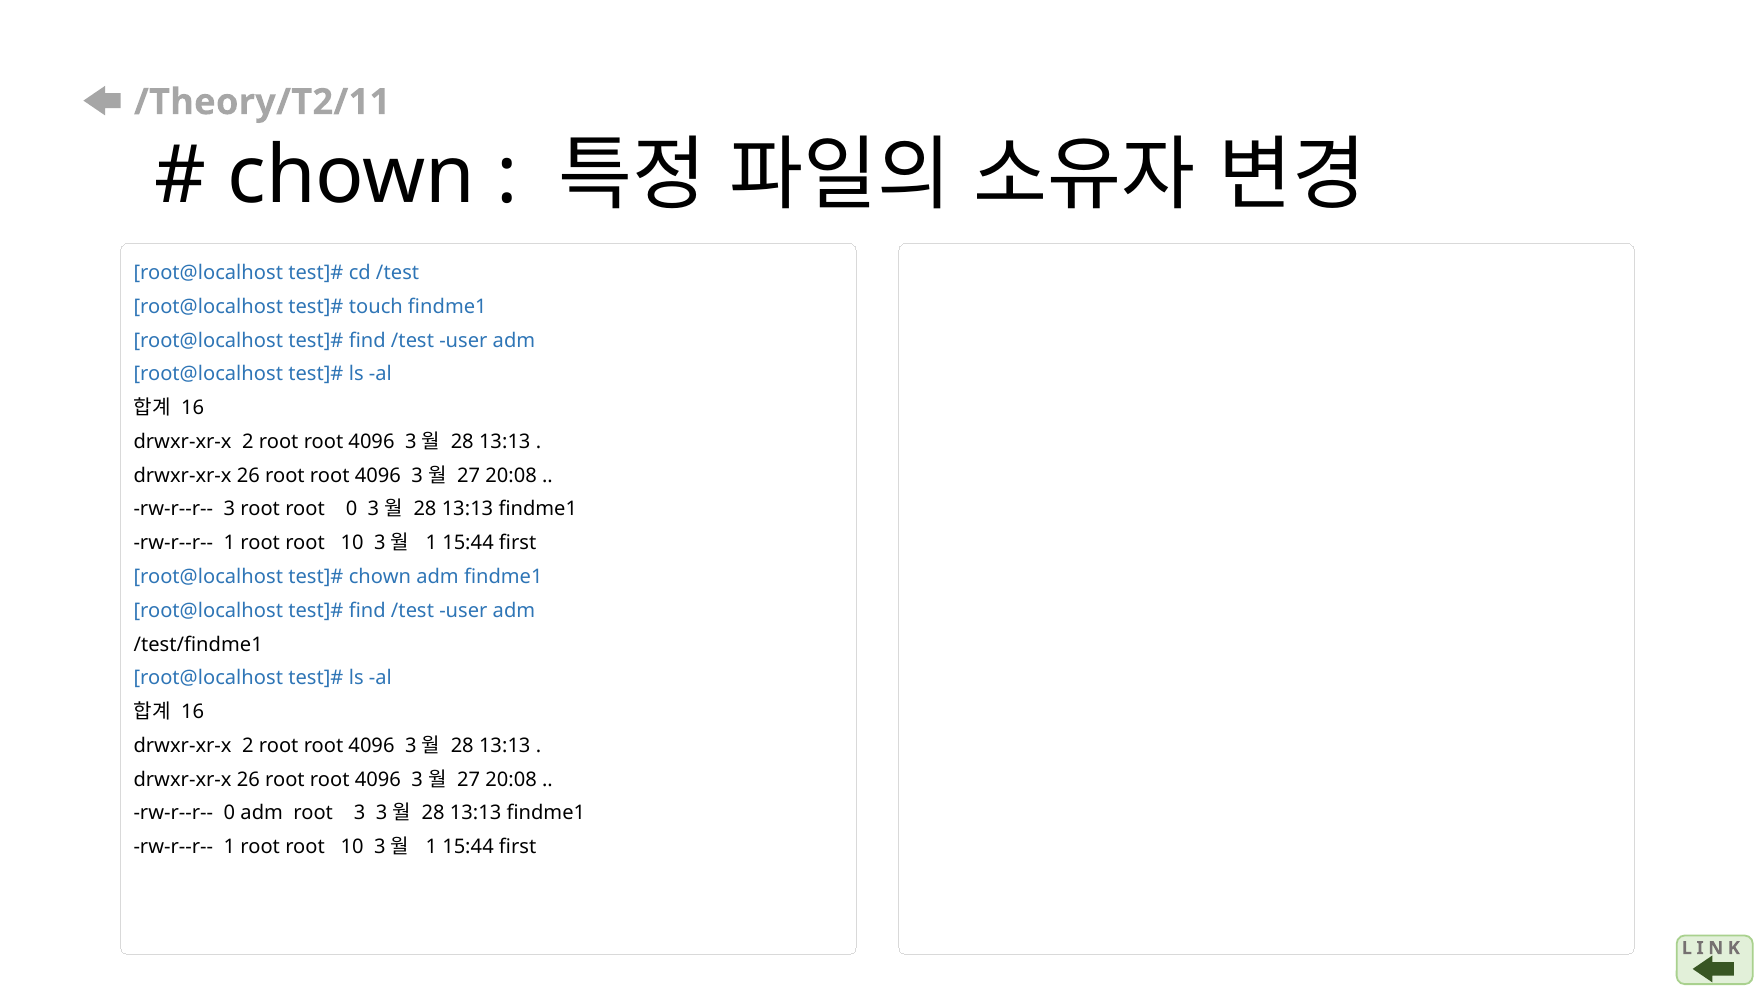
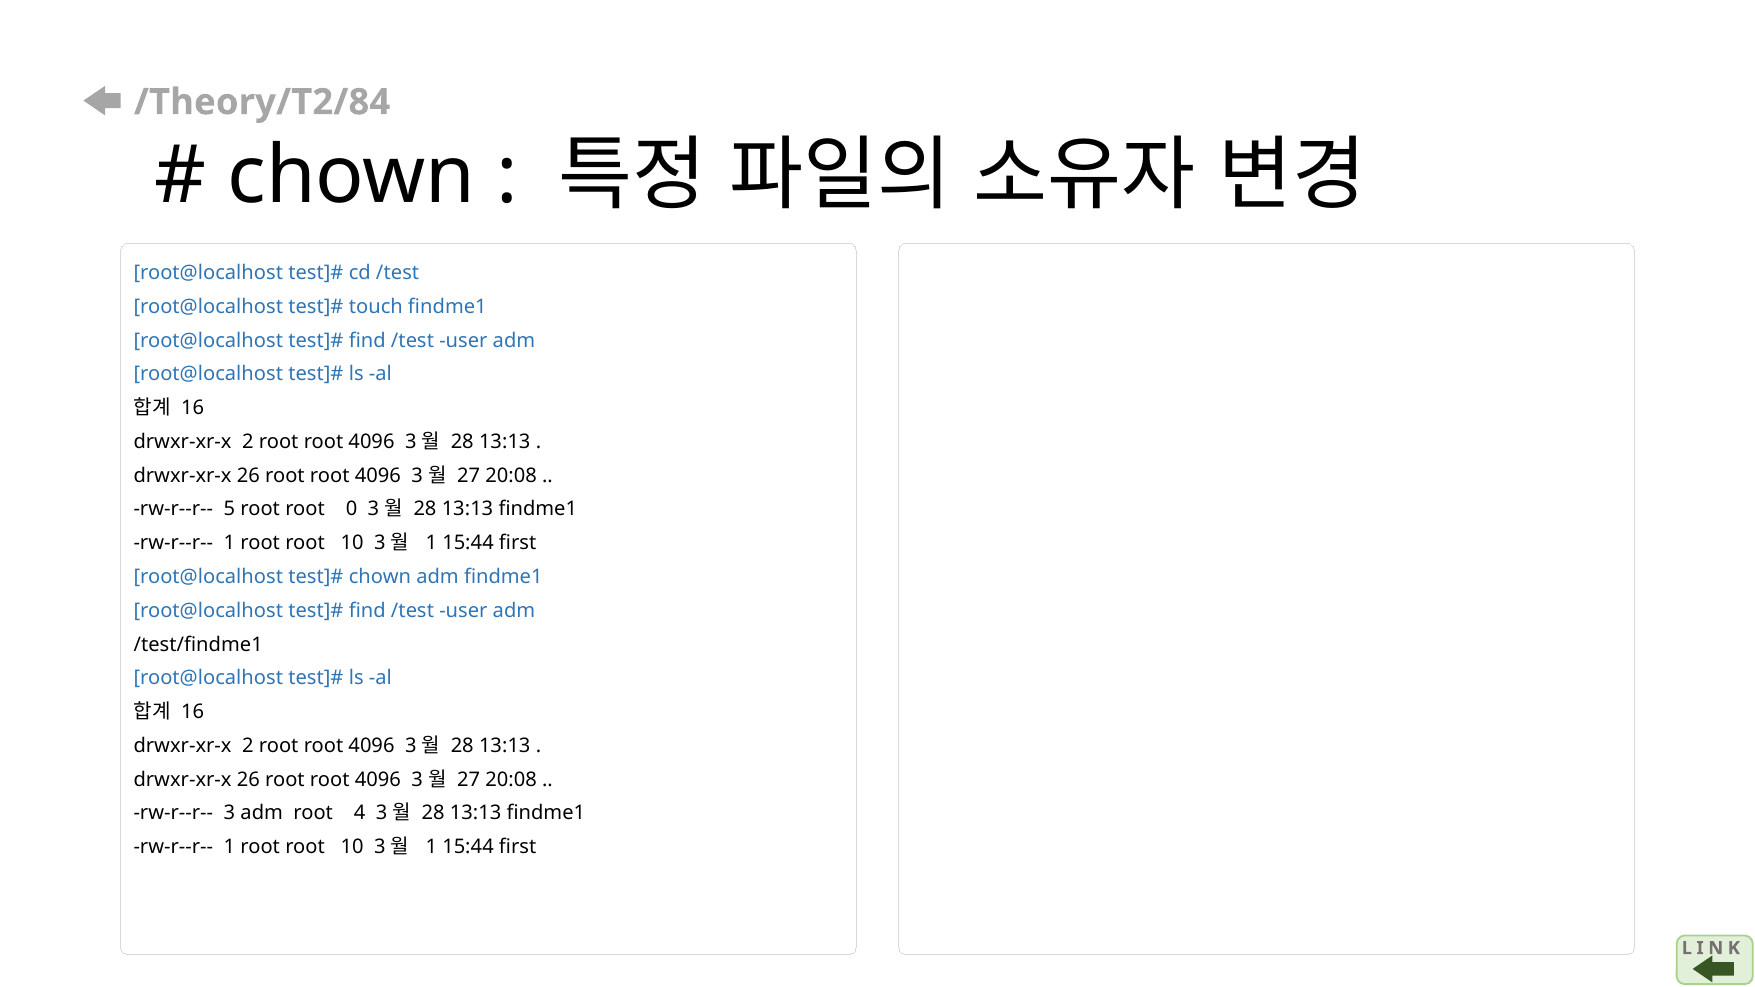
/Theory/T2/11: /Theory/T2/11 -> /Theory/T2/84 (262, 102)
rw-r--r-- 3: 3 -> 5 (229, 509)
rw-r--r-- 0: 0 -> 3 (229, 813)
root 3: 3 -> 4 (360, 813)
